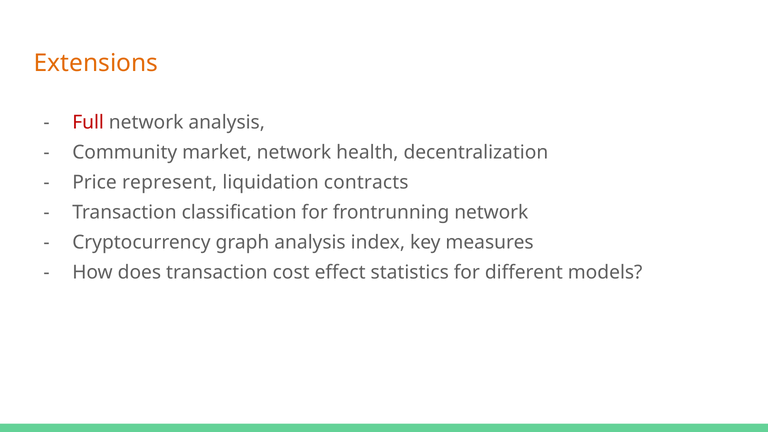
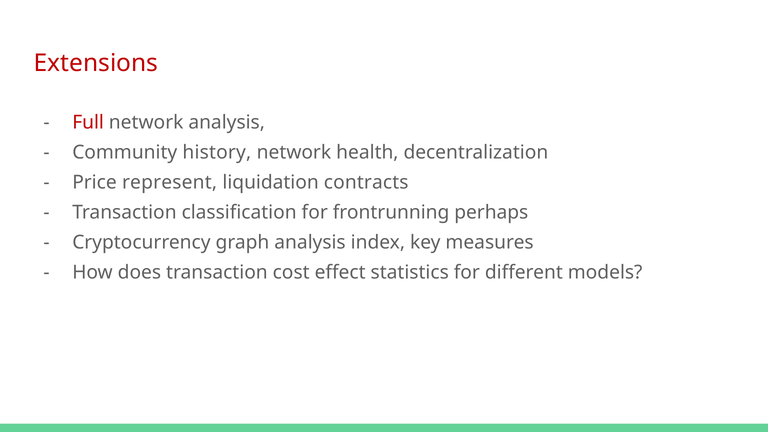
Extensions colour: orange -> red (96, 63)
market: market -> history (217, 153)
frontrunning network: network -> perhaps (491, 213)
